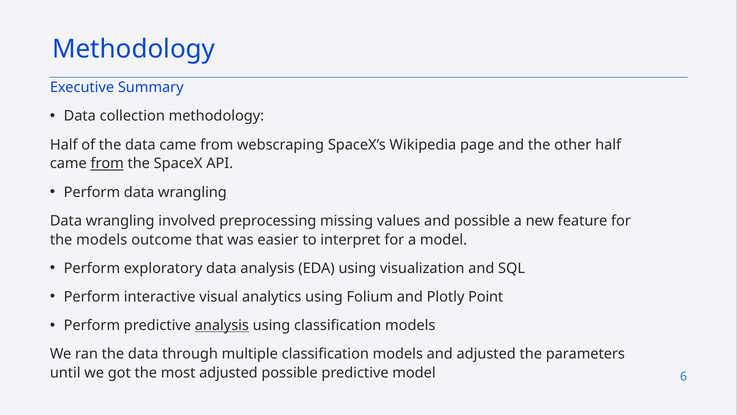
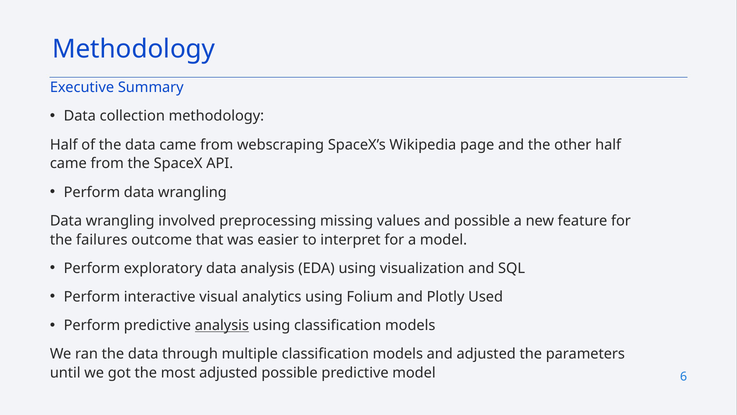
from underline: present -> none (107, 163)
the models: models -> failures (102, 239)
Point: Point -> Used (486, 297)
